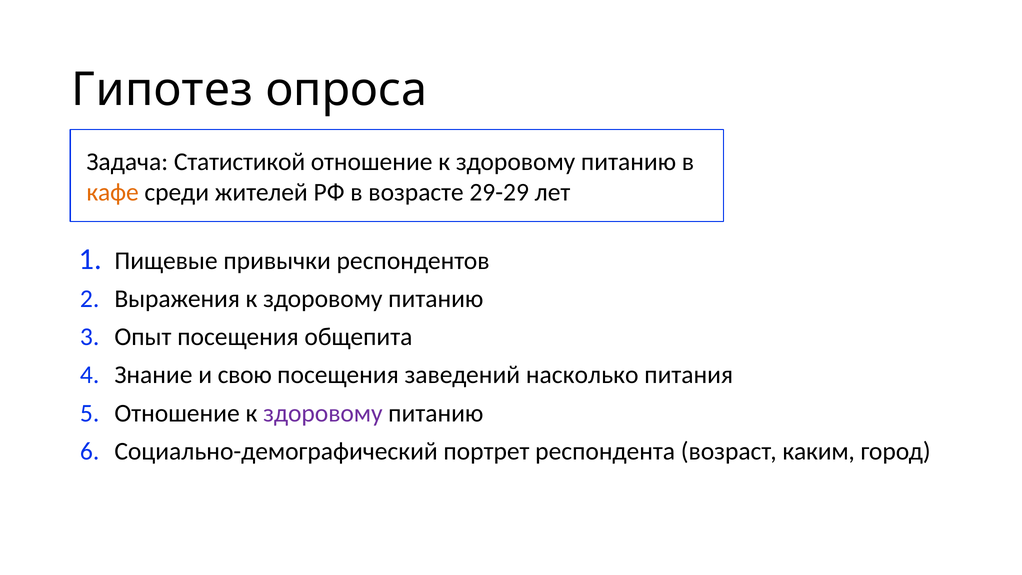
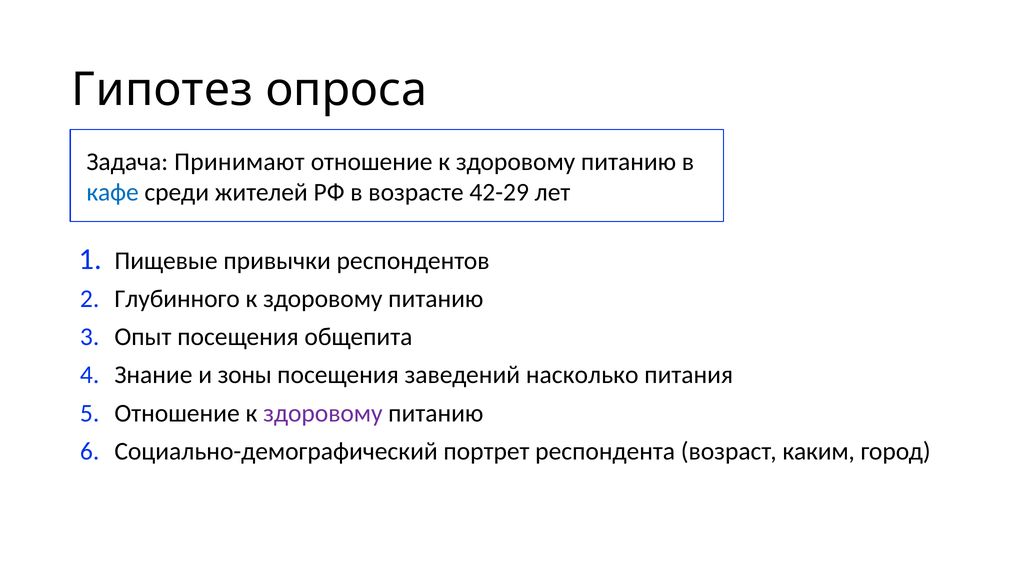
Статистикой: Статистикой -> Принимают (239, 162)
кафе colour: orange -> blue (113, 193)
29-29: 29-29 -> 42-29 (499, 193)
Выражения: Выражения -> Глубинного (177, 299)
свою: свою -> зоны (245, 375)
